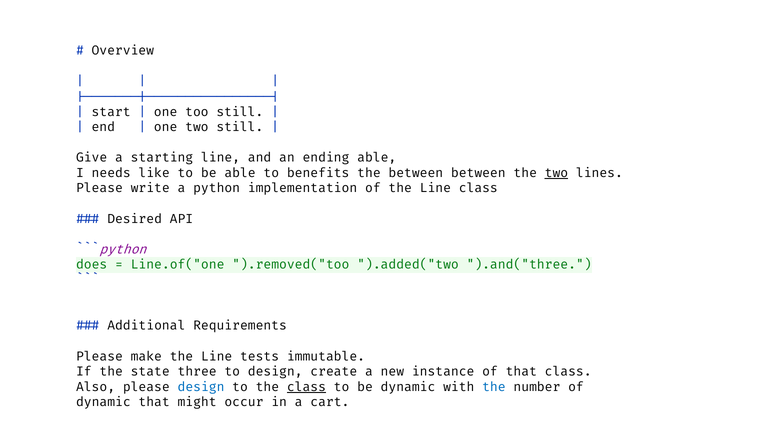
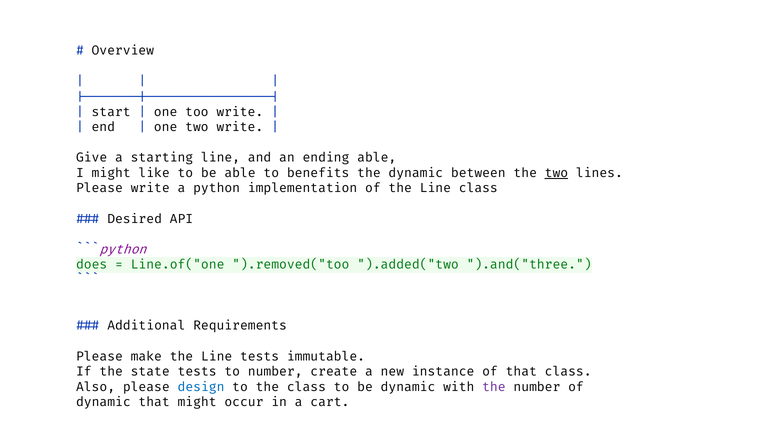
too still: still -> write (240, 112)
two still: still -> write (240, 127)
I needs: needs -> might (111, 173)
the between: between -> dynamic (416, 173)
state three: three -> tests (197, 371)
to design: design -> number (275, 371)
class underline: present -> none (306, 387)
the colour: blue -> purple (494, 387)
